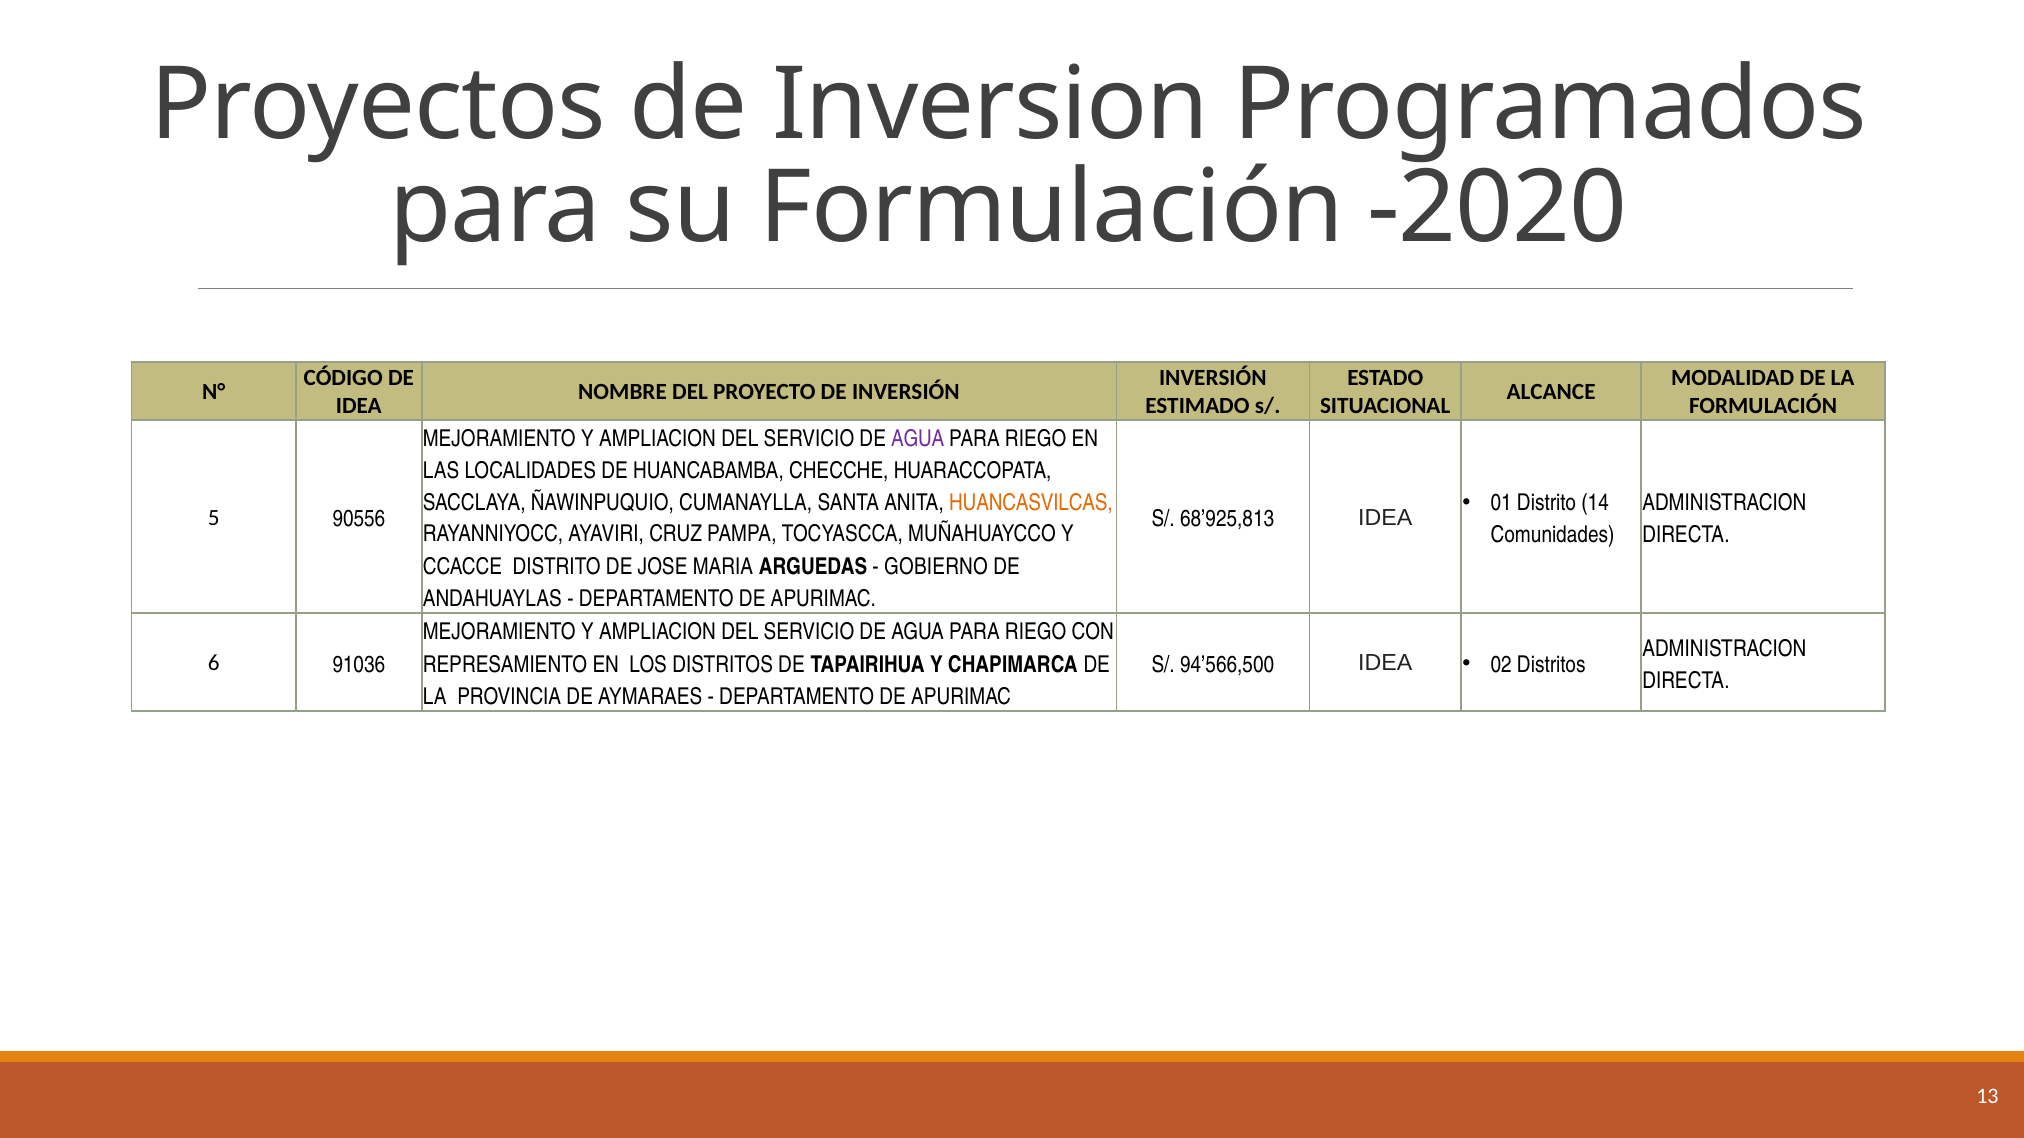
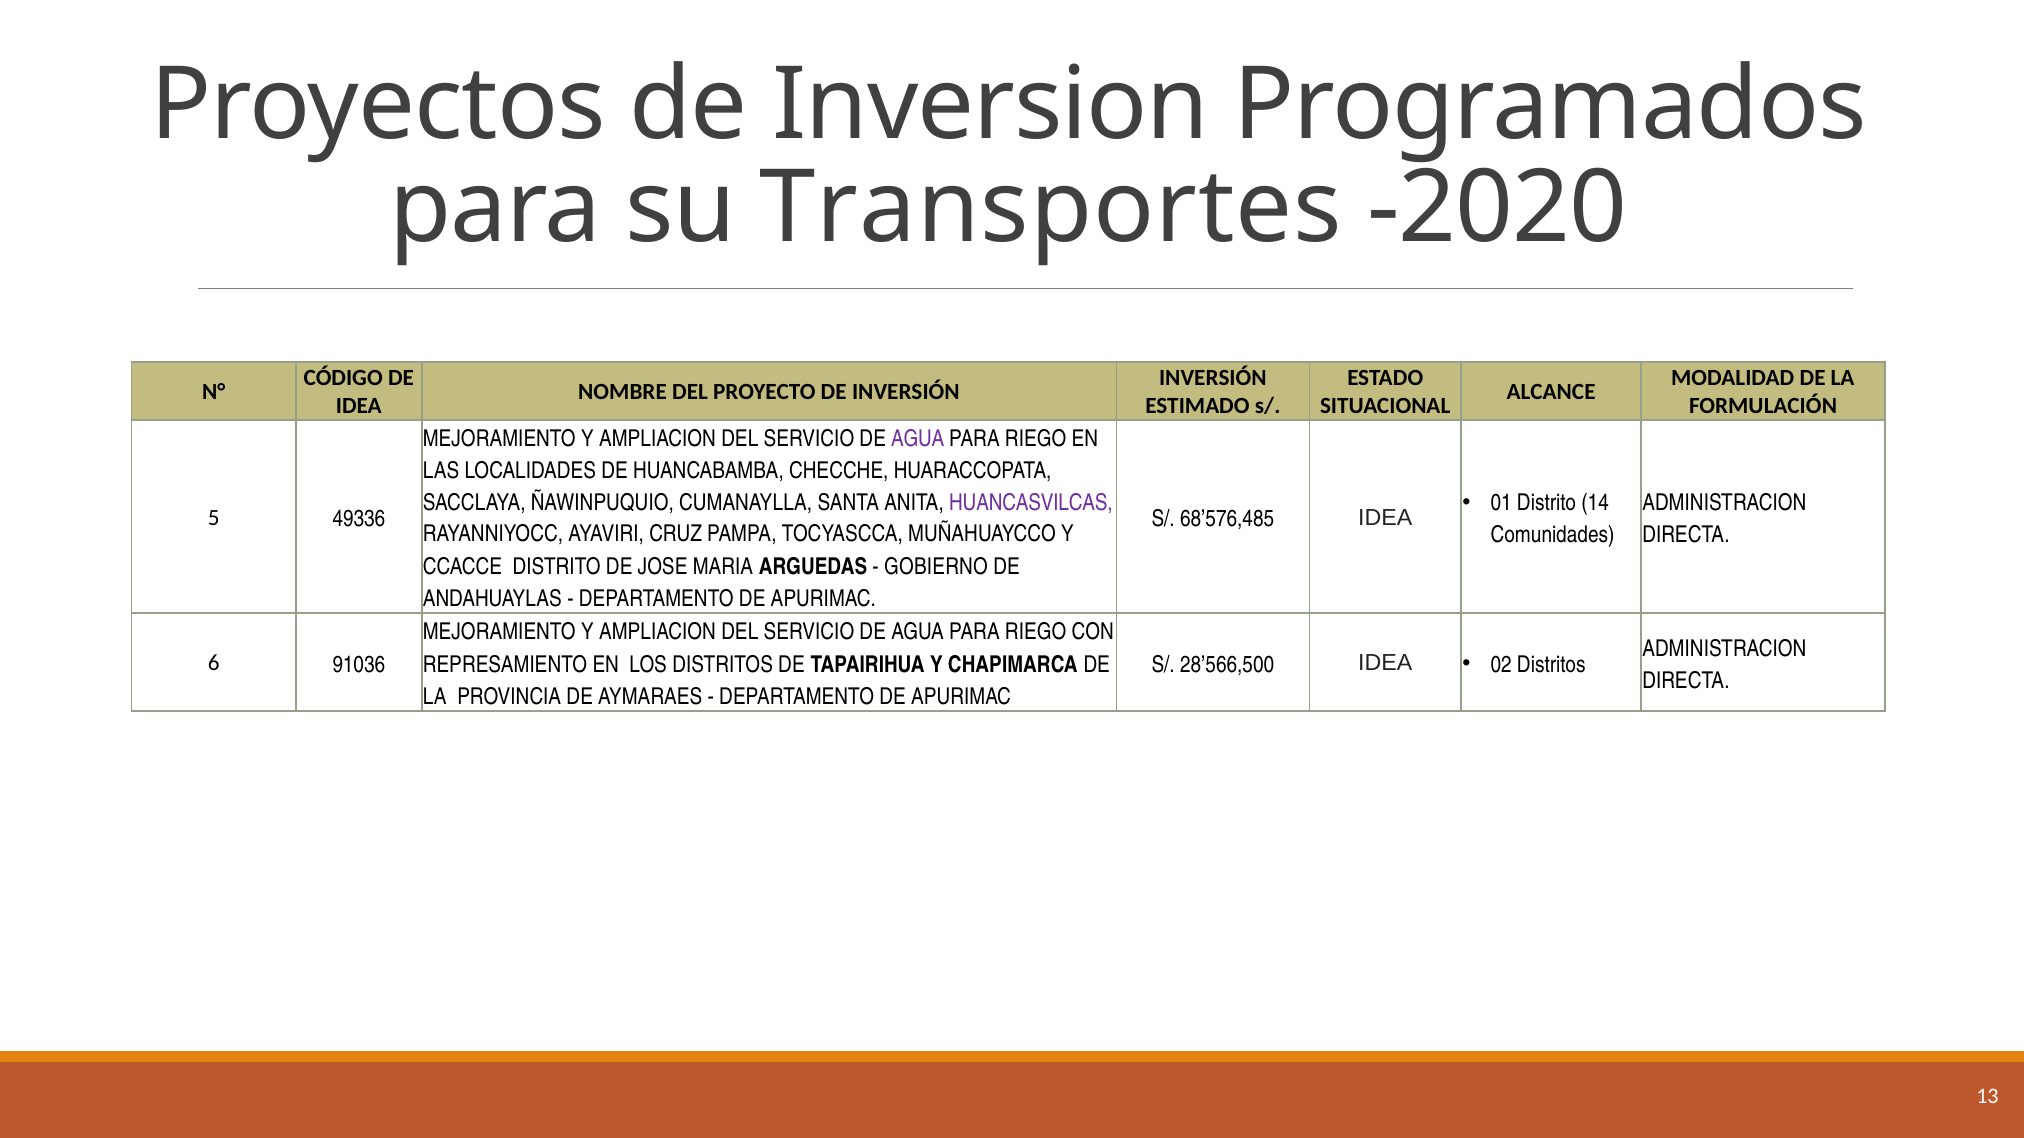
su Formulación: Formulación -> Transportes (1051, 208)
HUANCASVILCAS colour: orange -> purple (1031, 503)
90556: 90556 -> 49336 (359, 519)
68’925,813: 68’925,813 -> 68’576,485 (1227, 519)
94’566,500: 94’566,500 -> 28’566,500 (1227, 665)
